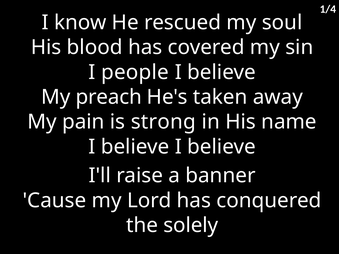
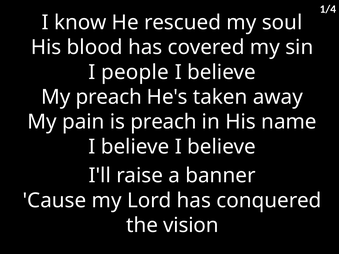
is strong: strong -> preach (164, 122)
solely: solely -> vision (191, 226)
